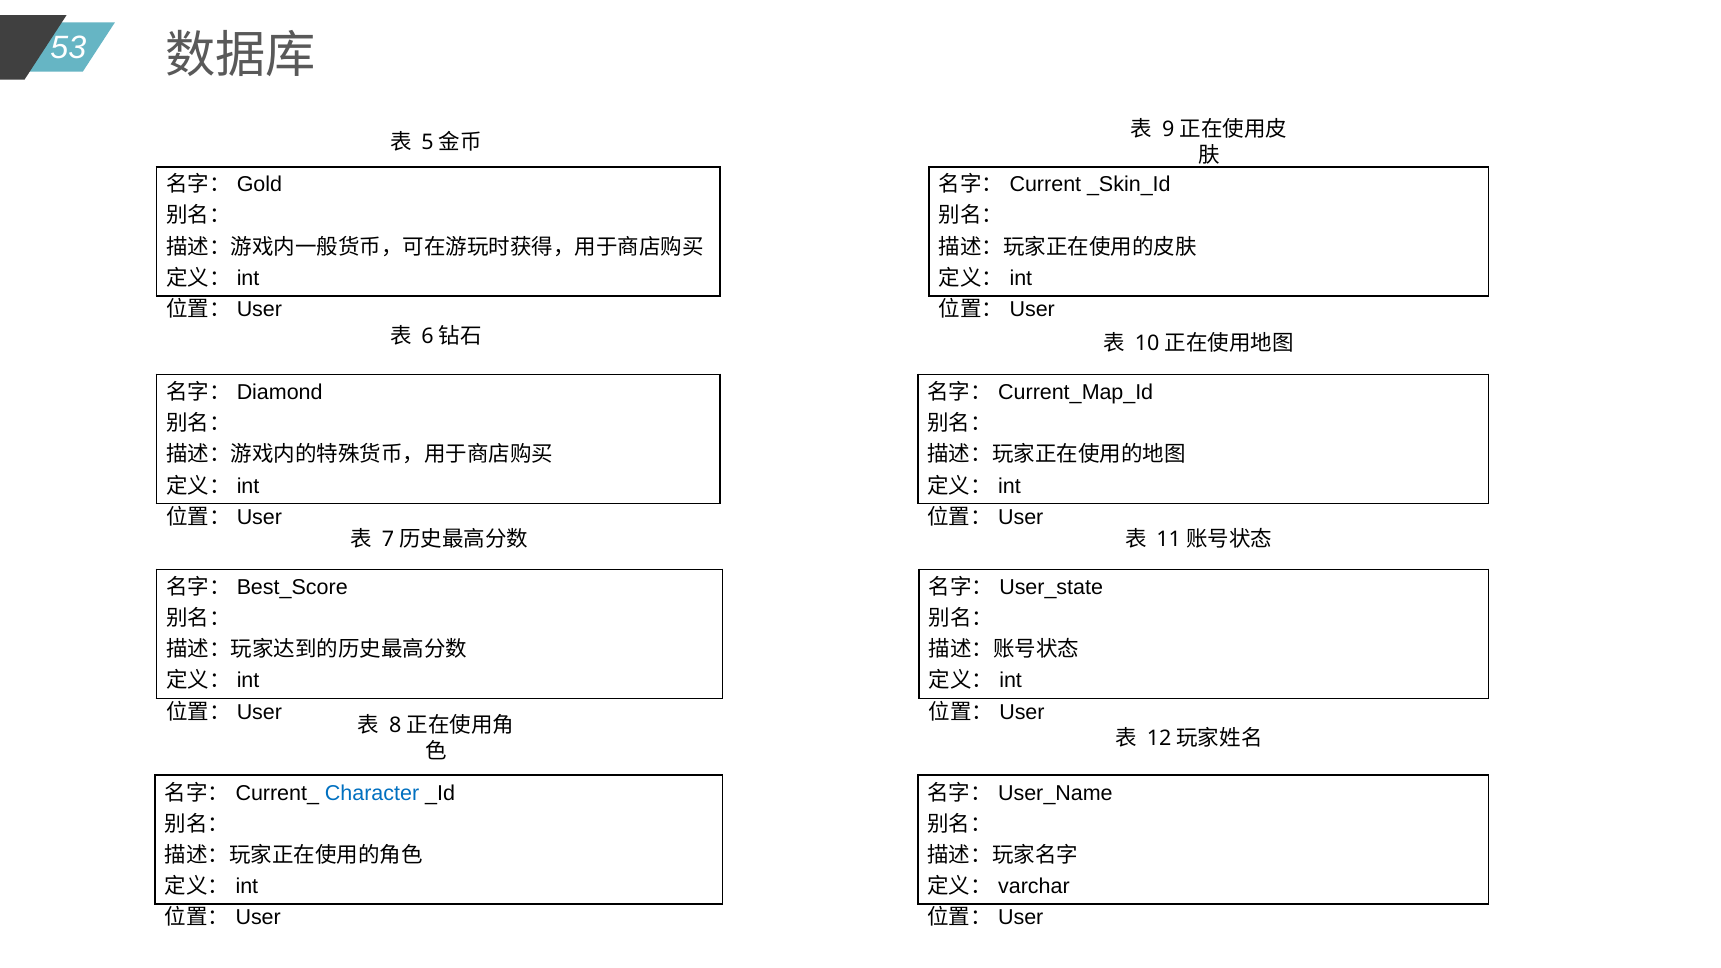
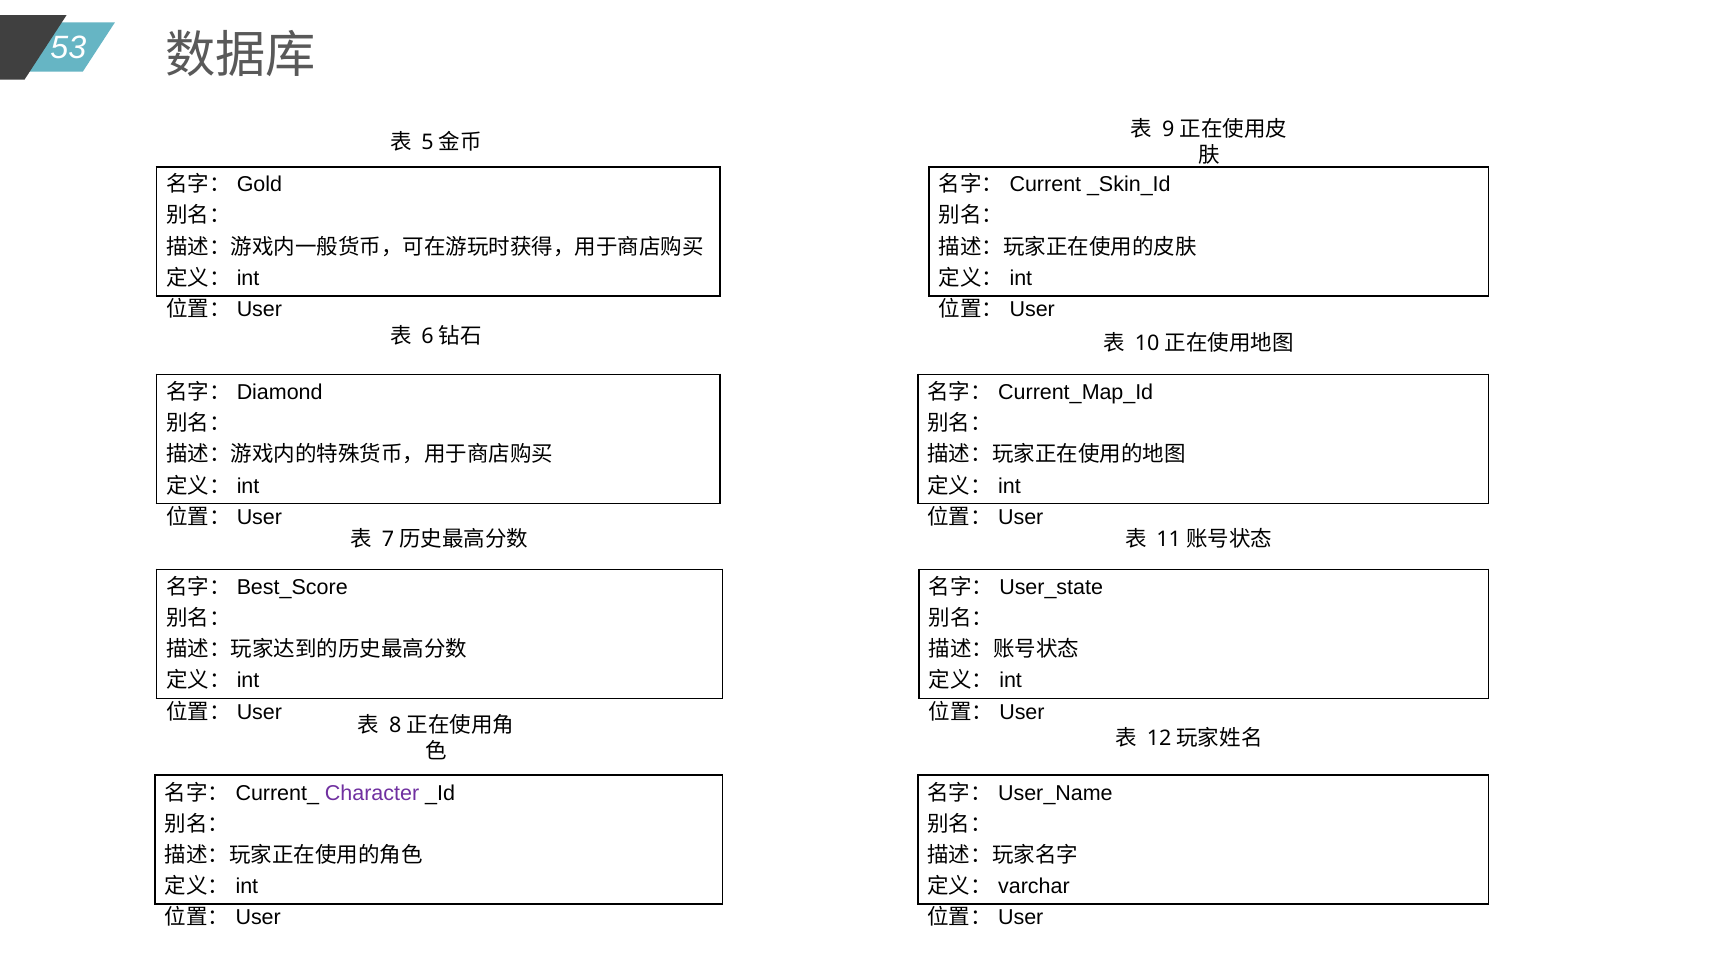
Character colour: blue -> purple (372, 793)
